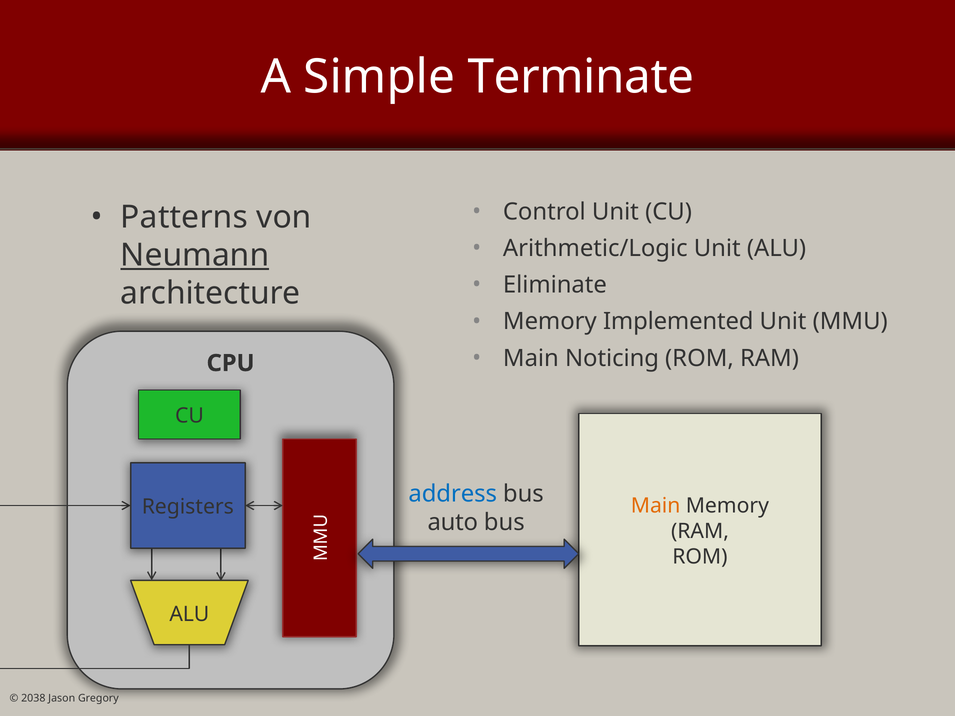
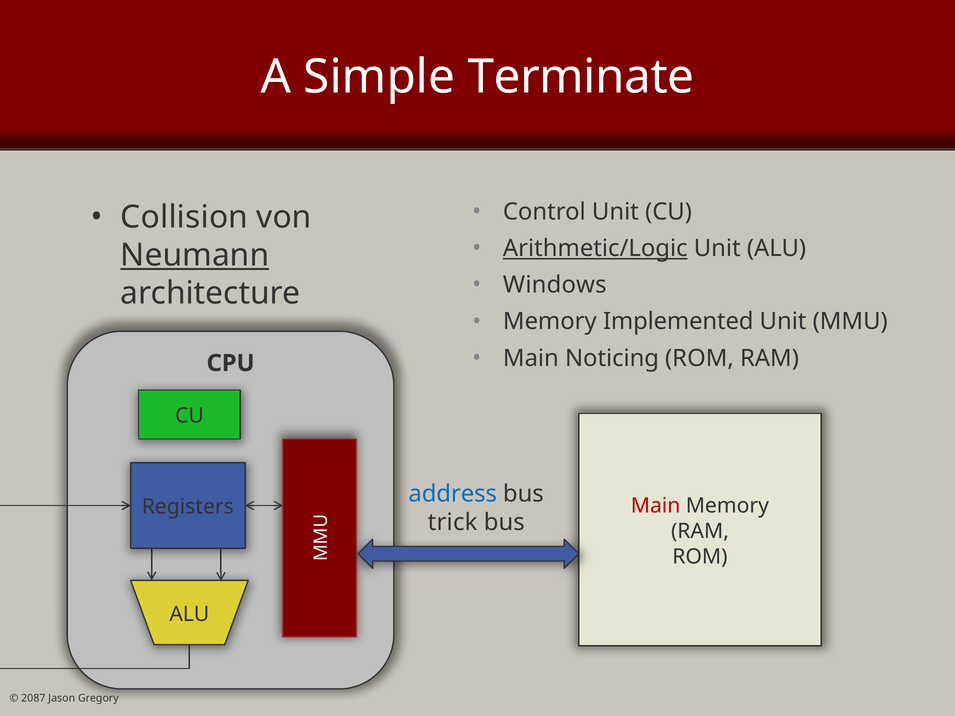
Patterns: Patterns -> Collision (184, 217)
Arithmetic/Logic underline: none -> present (595, 248)
Eliminate: Eliminate -> Windows (555, 285)
Main colour: orange -> red (656, 506)
auto: auto -> trick (453, 523)
2038: 2038 -> 2087 (33, 699)
